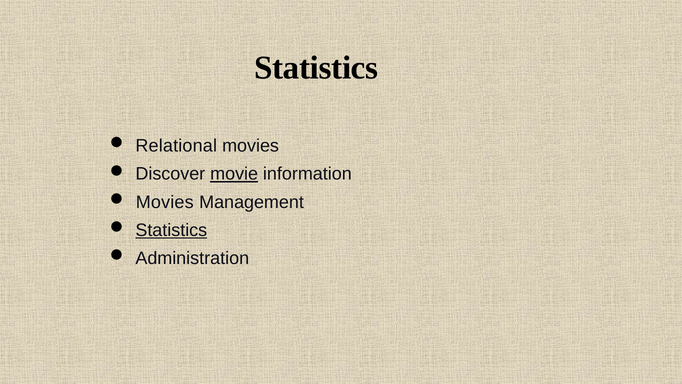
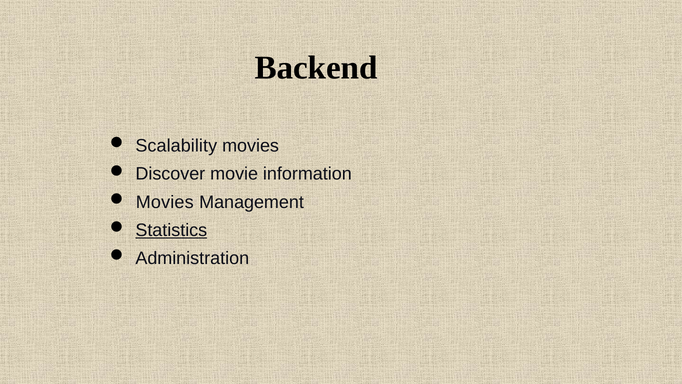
Statistics: Statistics -> Backend (316, 68)
Relational: Relational -> Scalability (176, 146)
movie underline: present -> none (234, 174)
